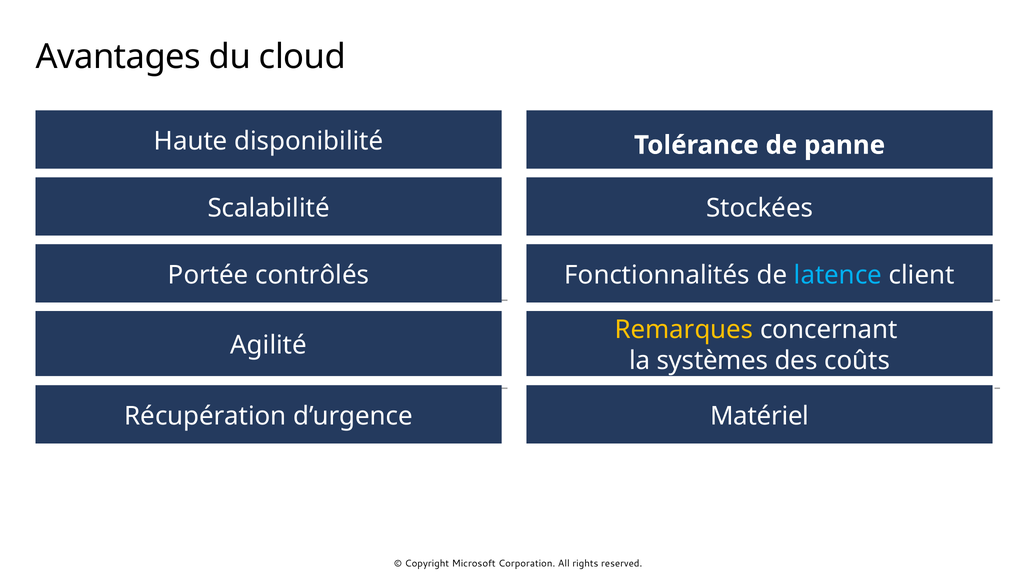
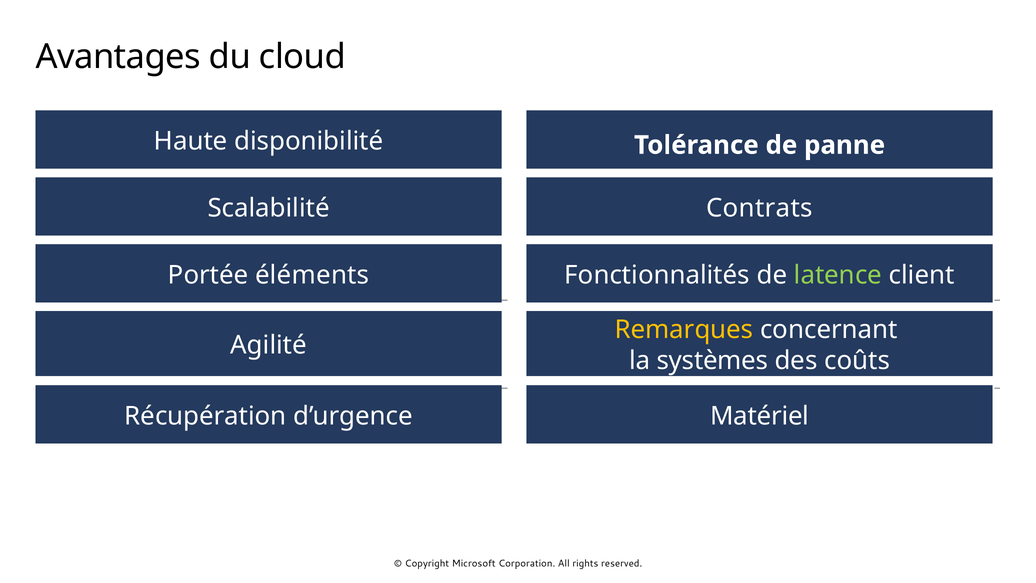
Stockées: Stockées -> Contrats (759, 208)
contrôlés: contrôlés -> éléments (312, 275)
latence colour: light blue -> light green (838, 275)
